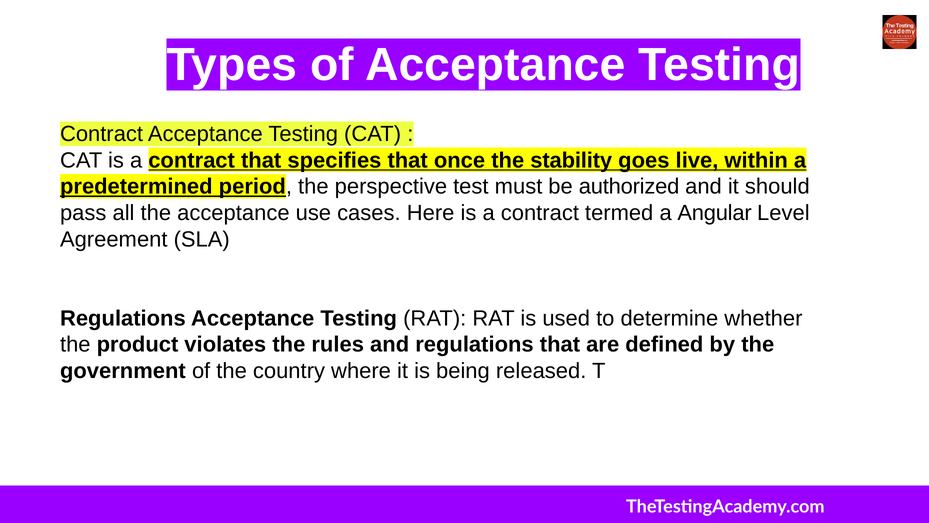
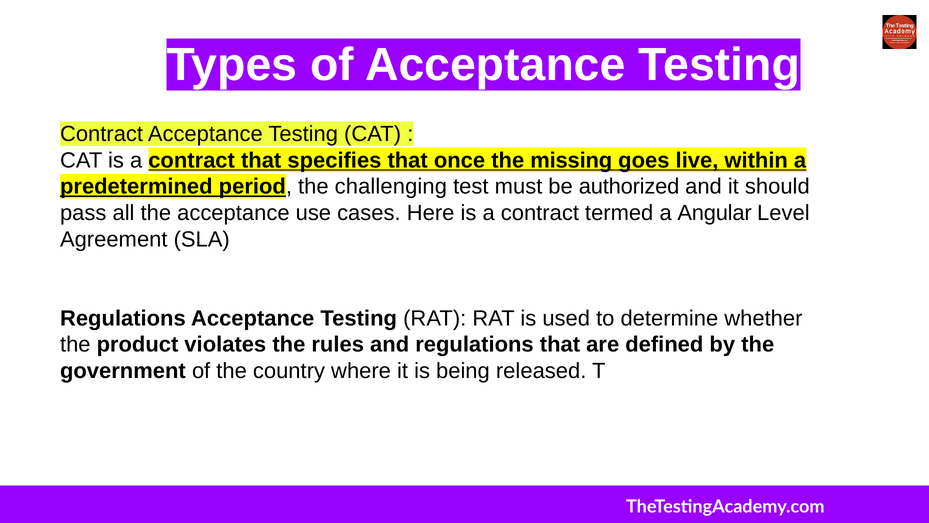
stability: stability -> missing (571, 160)
perspective: perspective -> challenging (391, 186)
